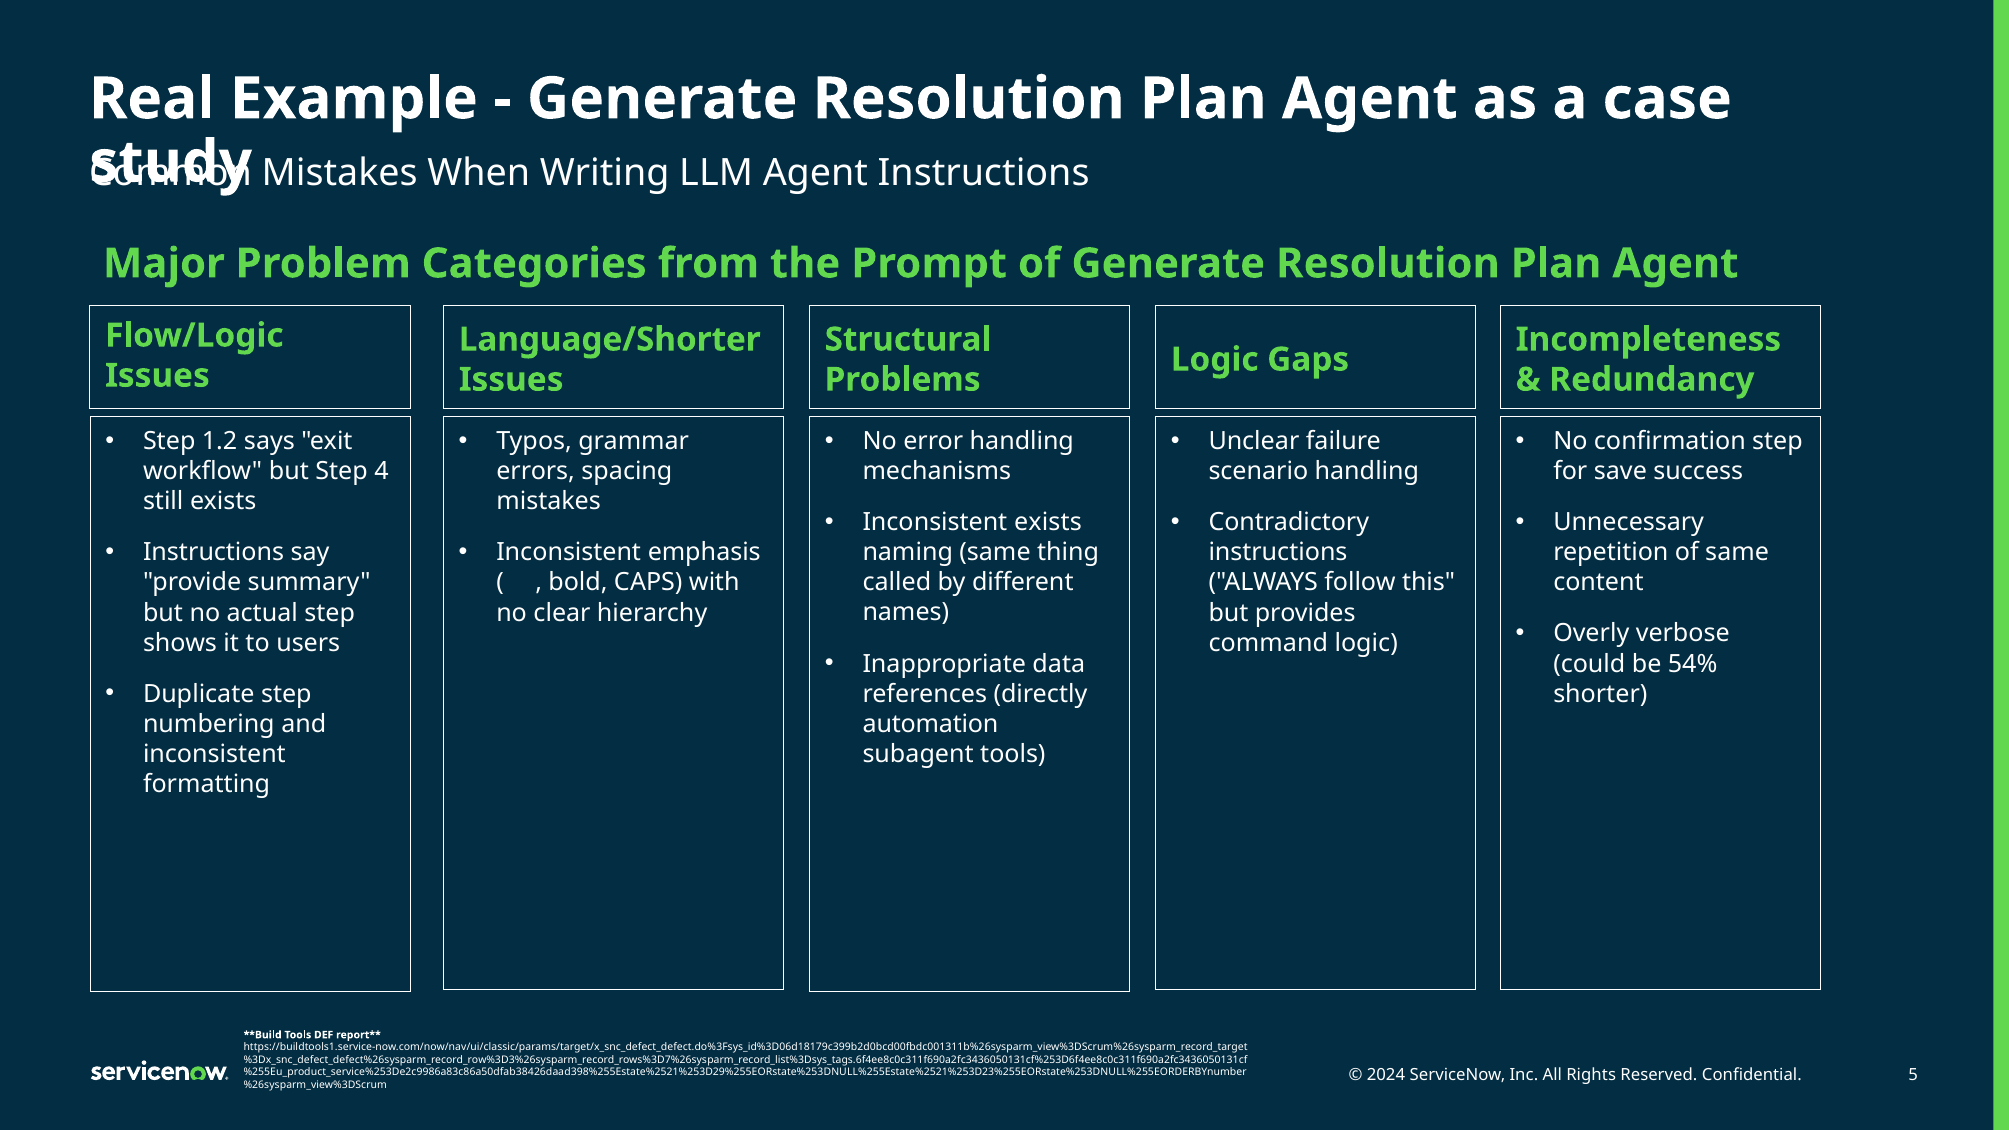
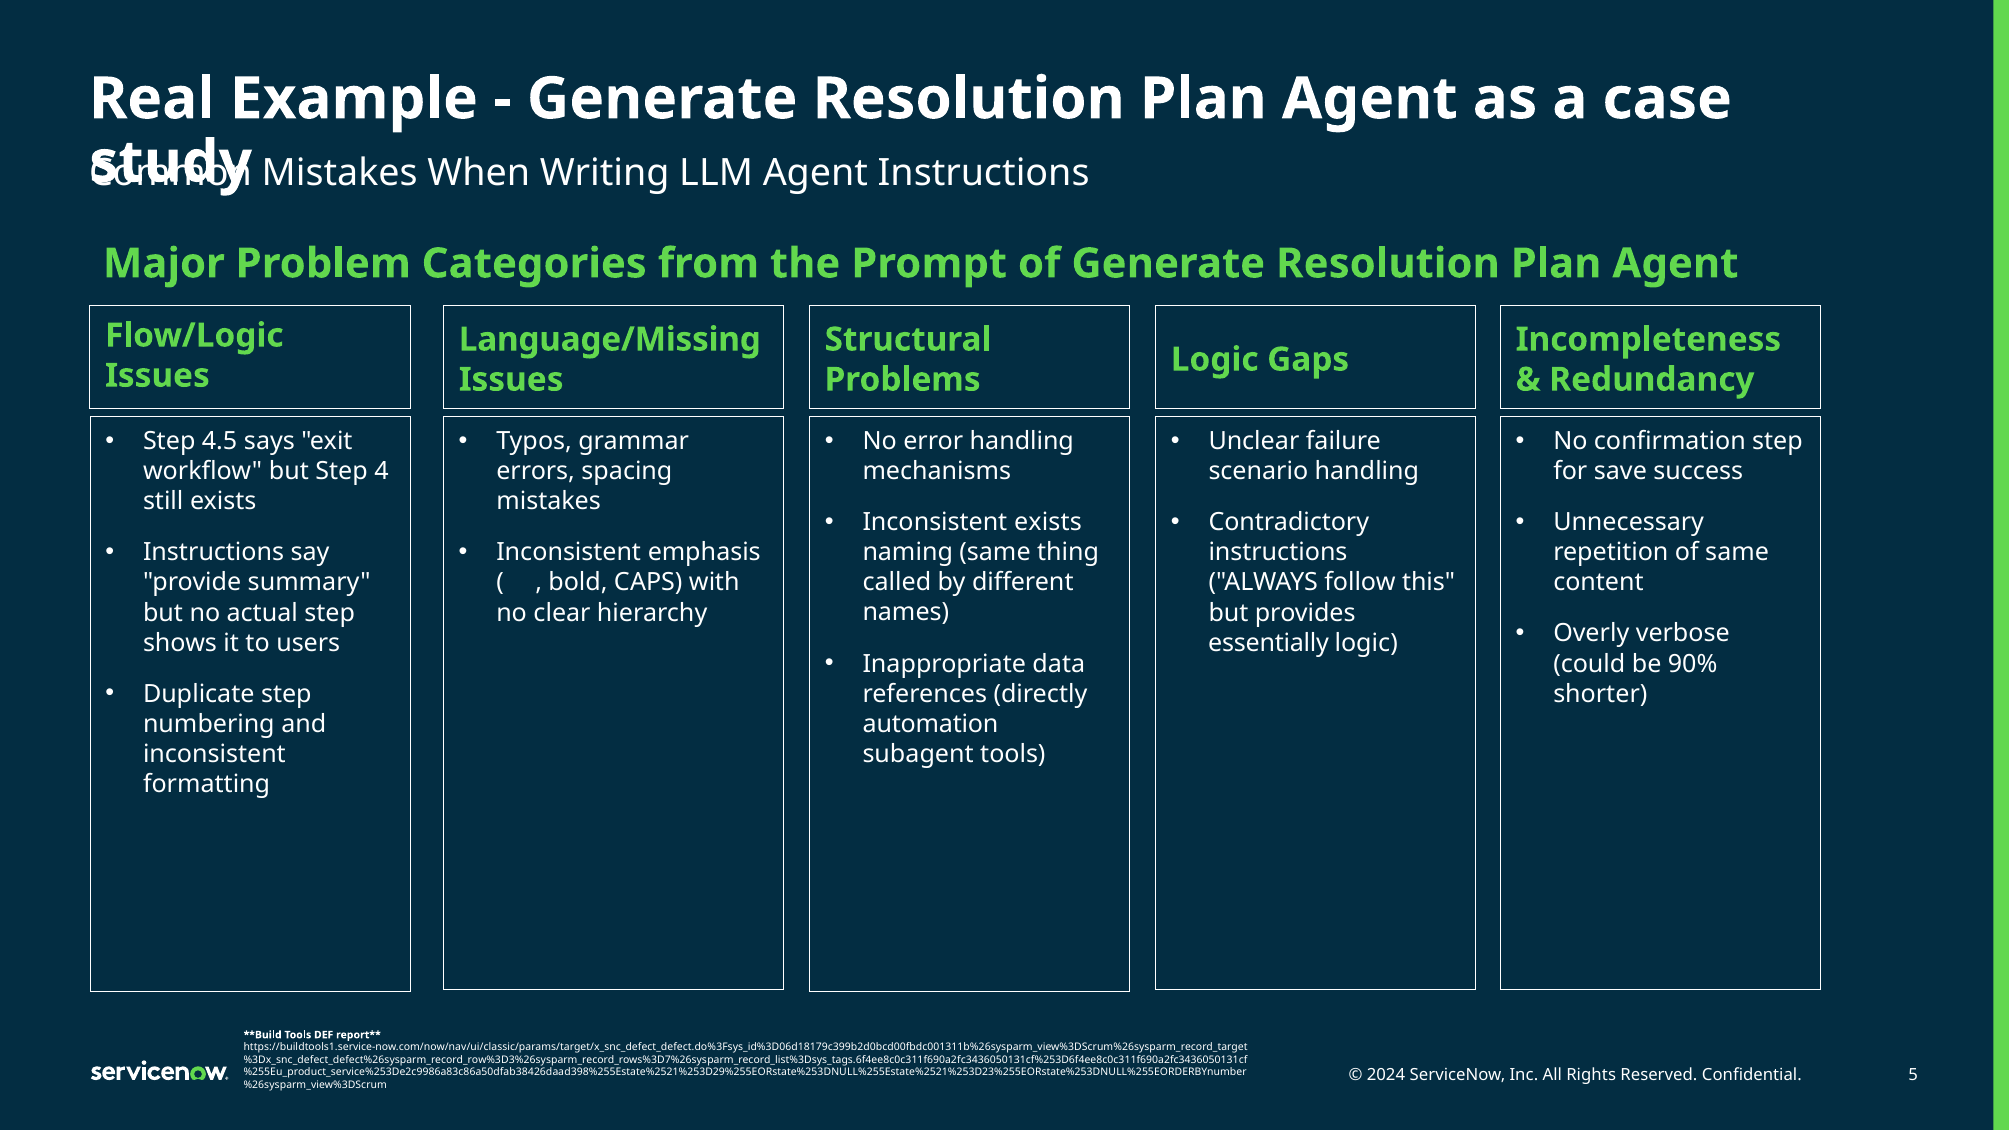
Language/Shorter: Language/Shorter -> Language/Missing (610, 339)
1.2: 1.2 -> 4.5 (220, 441)
command: command -> essentially (1269, 643)
54%: 54% -> 90% (1693, 664)
